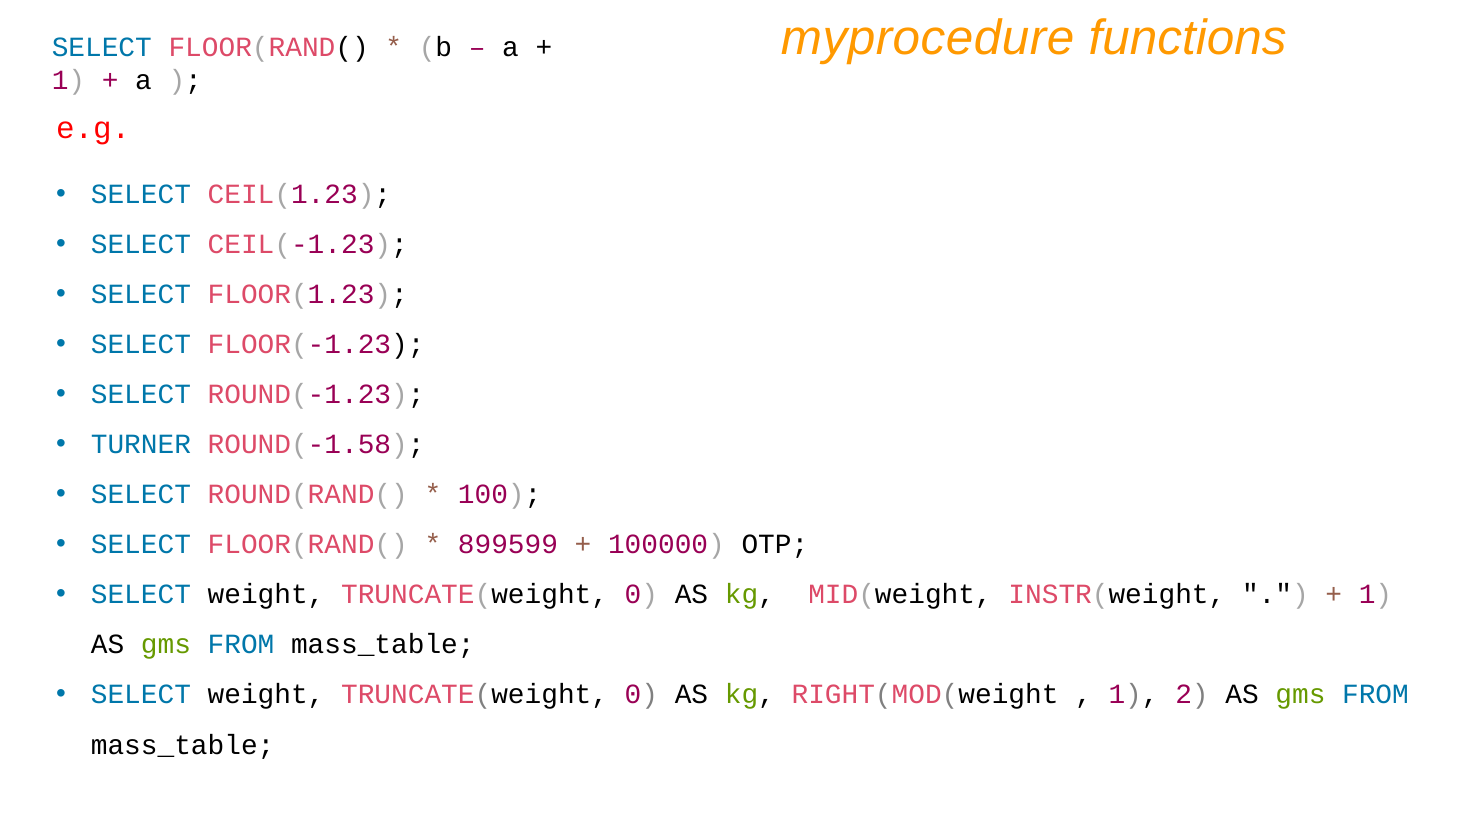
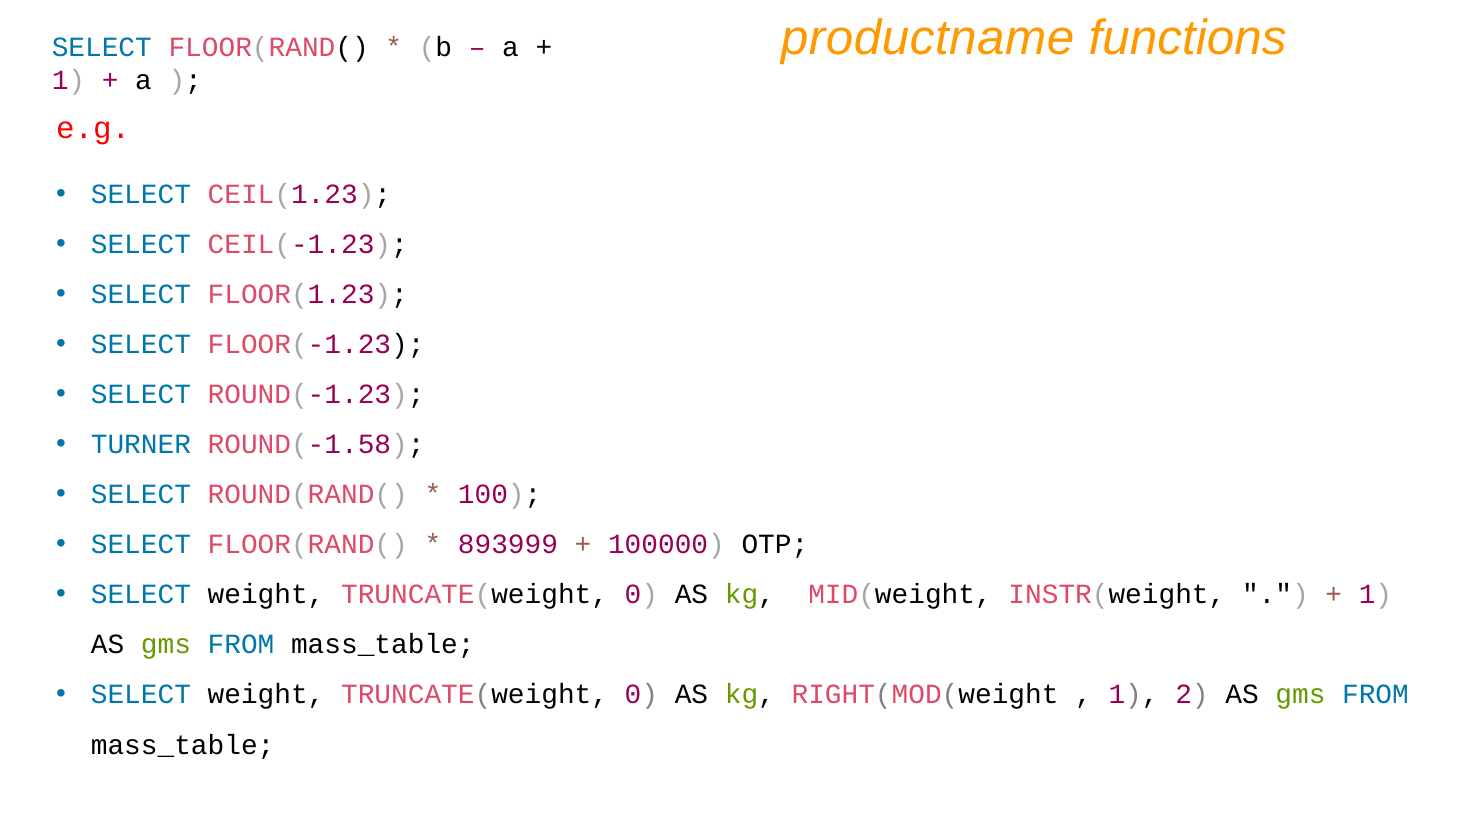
myprocedure: myprocedure -> productname (928, 39)
899599: 899599 -> 893999 (508, 545)
